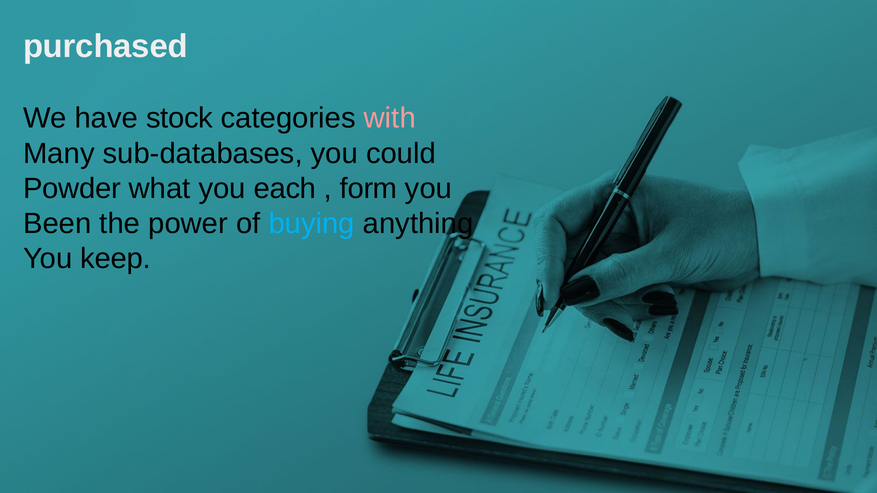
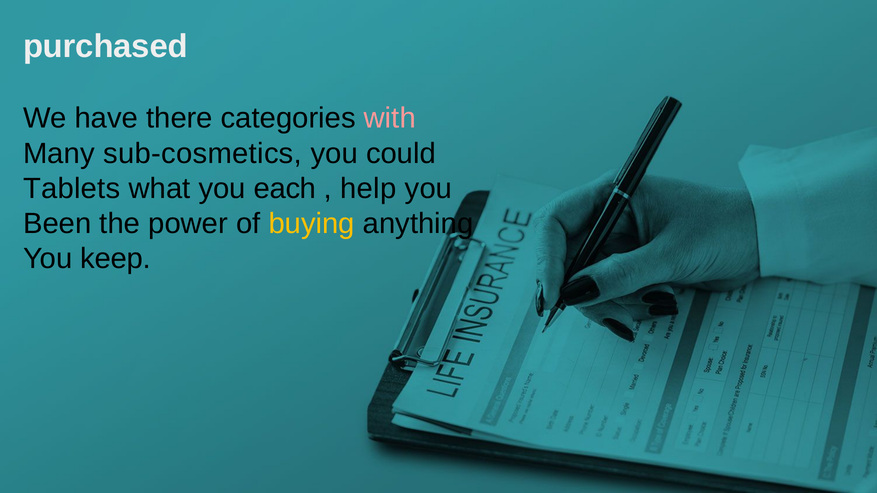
stock: stock -> there (179, 118)
sub-databases: sub-databases -> sub-cosmetics (203, 153)
Powder: Powder -> Tablets (72, 189)
form: form -> help (368, 189)
buying colour: light blue -> yellow (312, 224)
